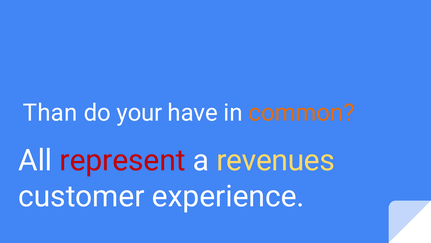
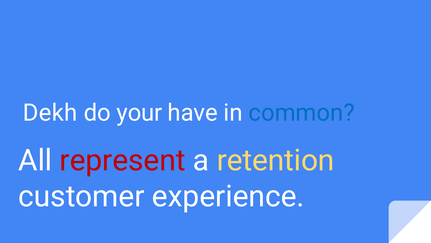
Than: Than -> Dekh (50, 113)
common colour: orange -> blue (302, 113)
revenues: revenues -> retention (276, 160)
